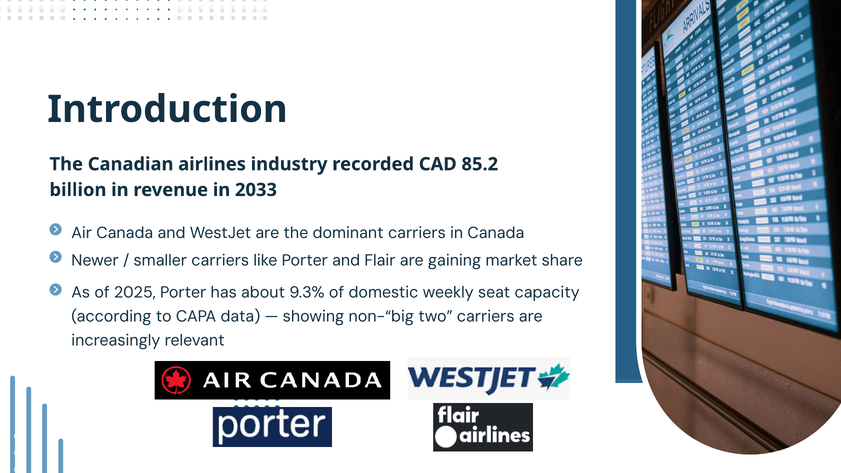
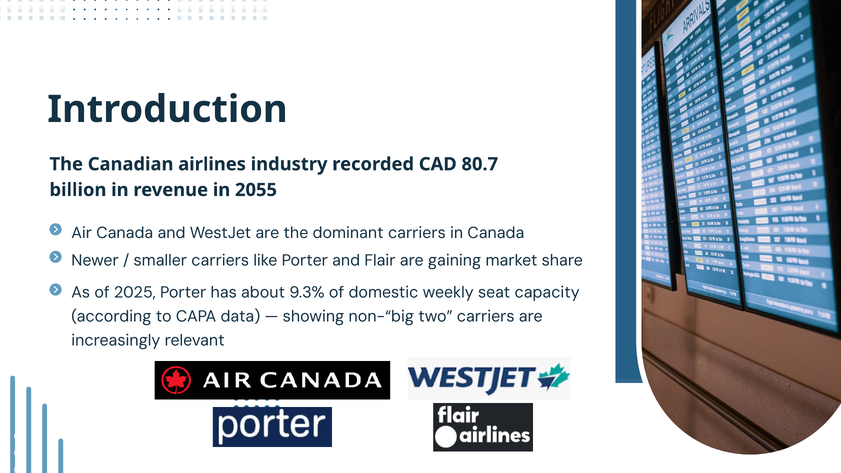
85.2: 85.2 -> 80.7 (480, 164)
2033: 2033 -> 2055 (256, 190)
